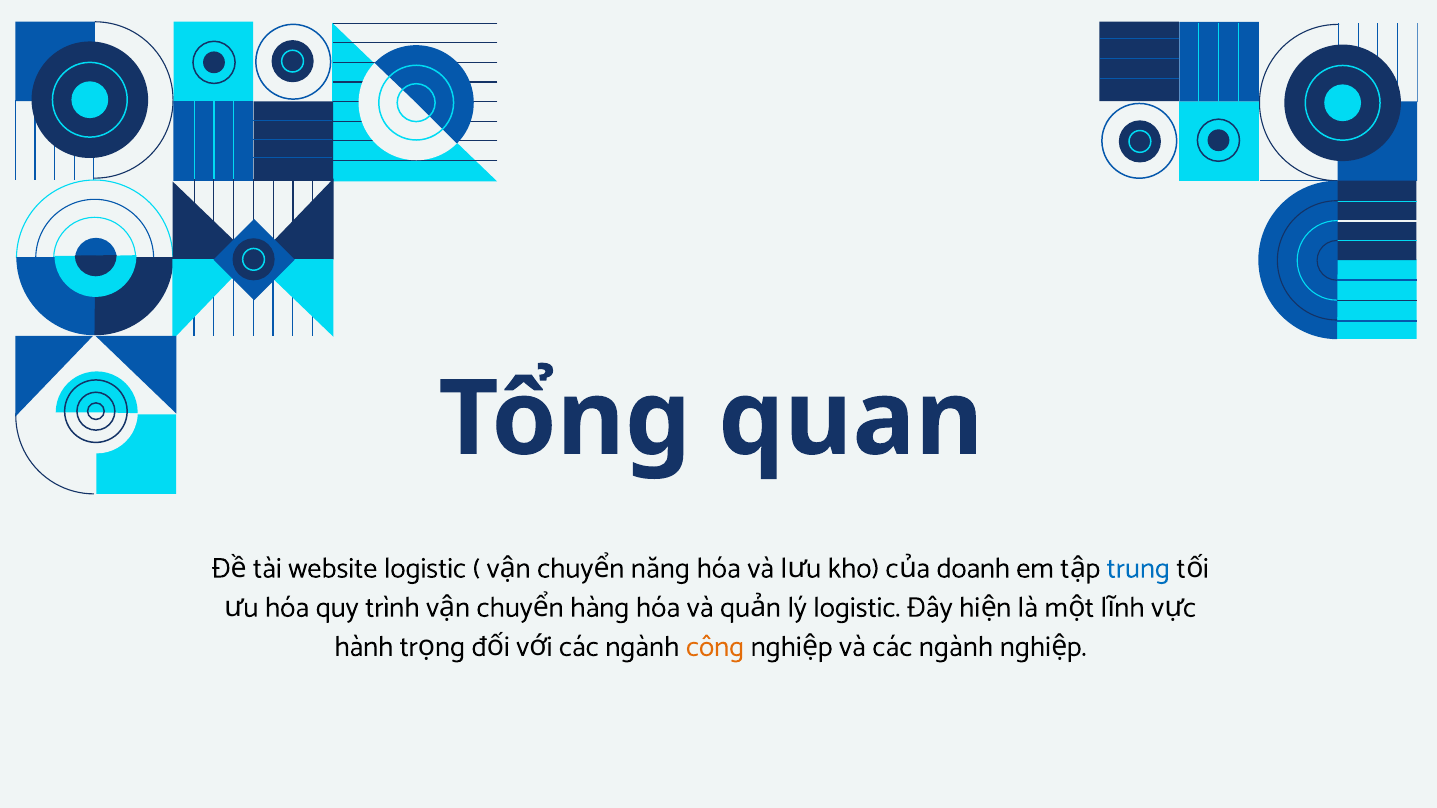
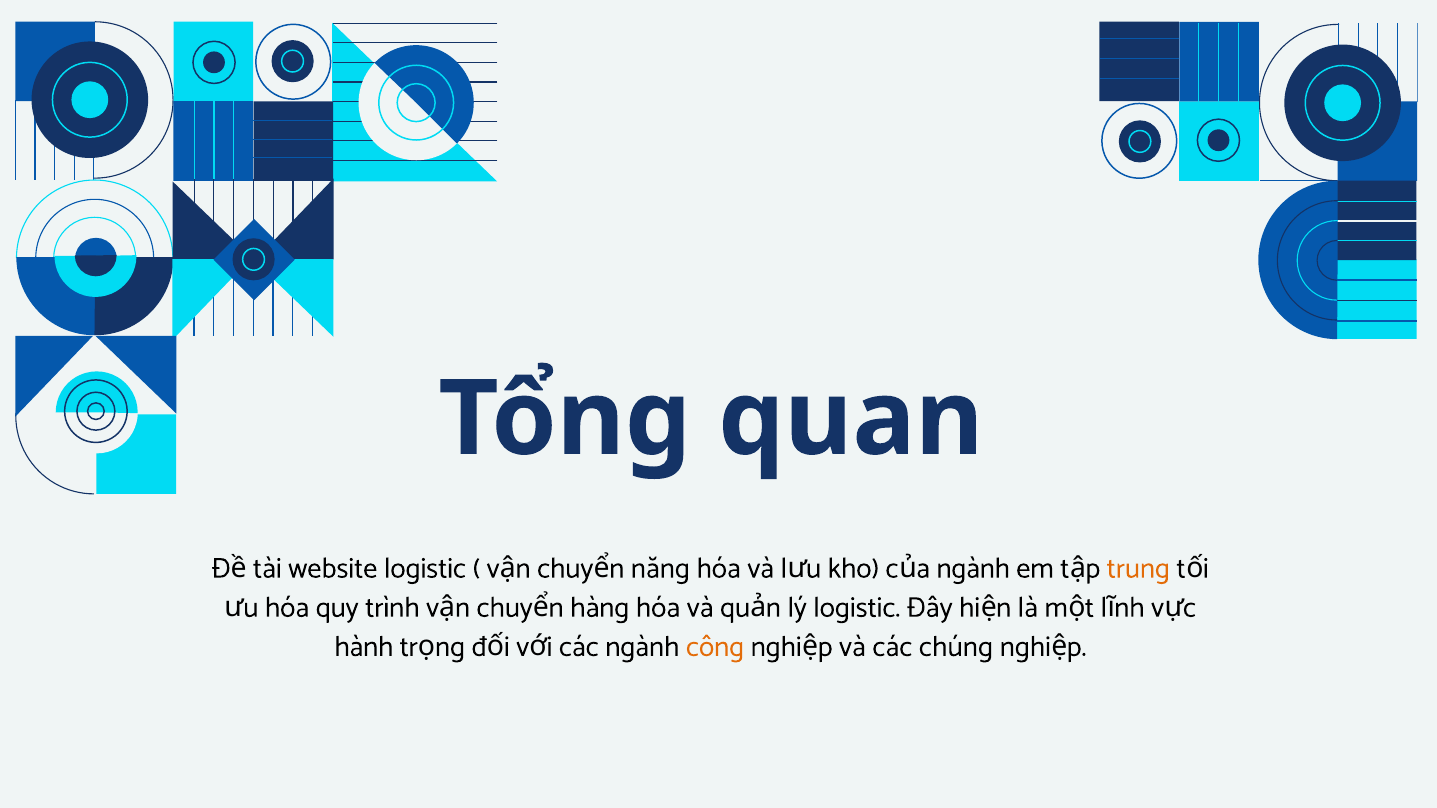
doanh: doanh -> ngành (973, 568)
trung colour: blue -> orange (1138, 568)
và các ngành: ngành -> chúng (956, 647)
